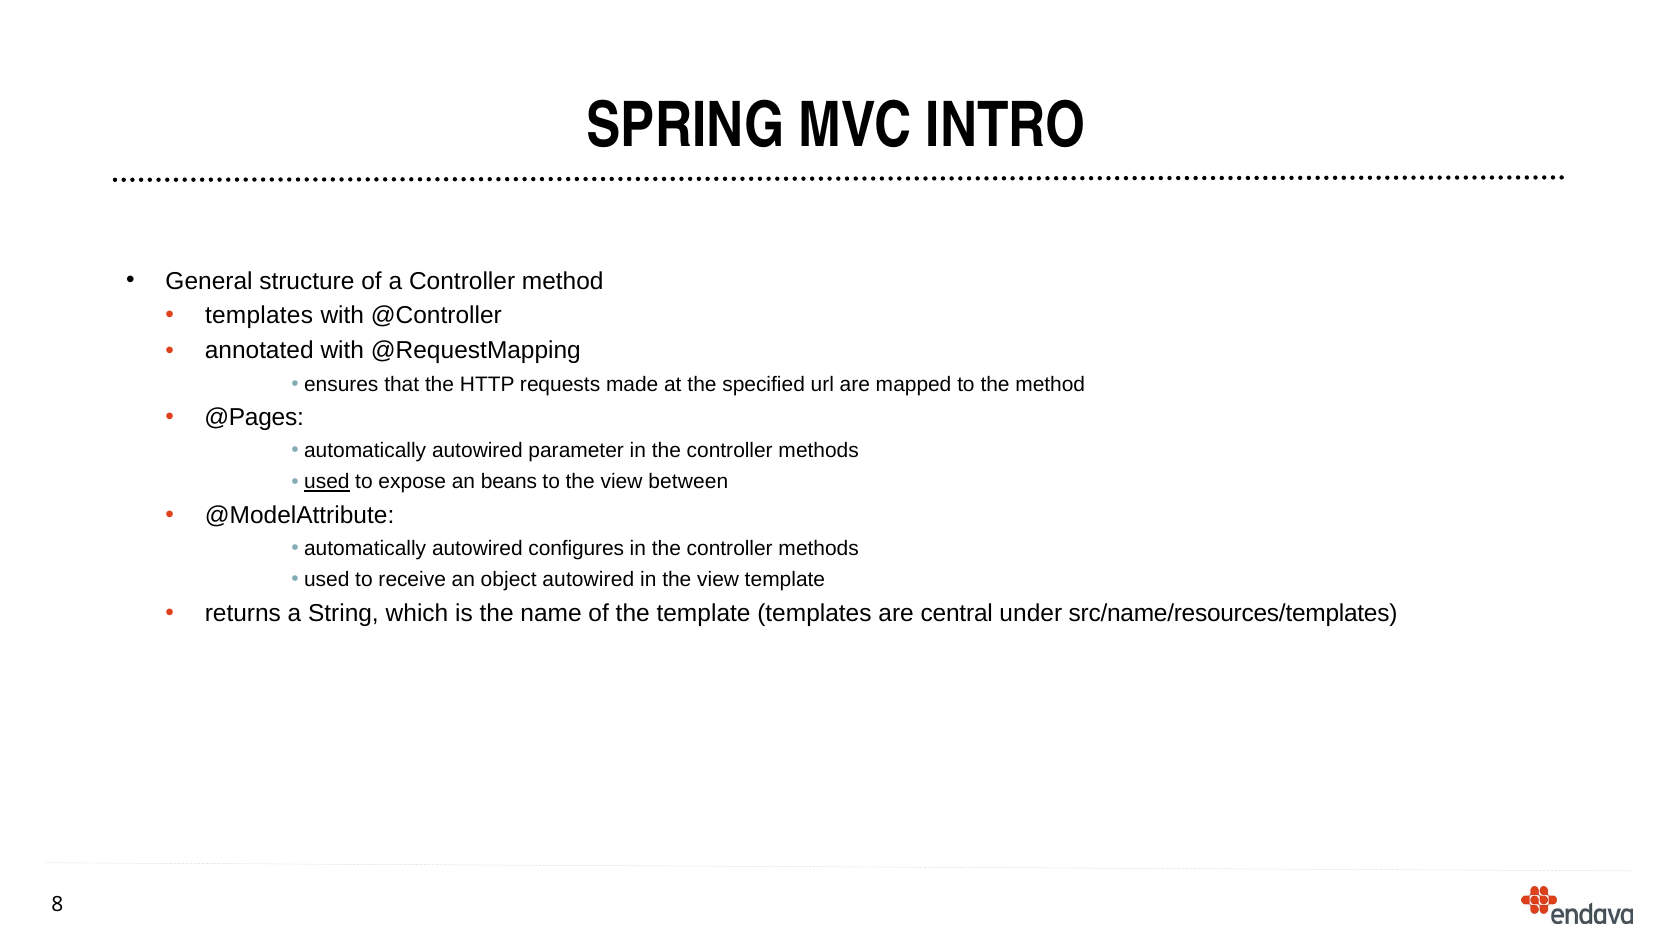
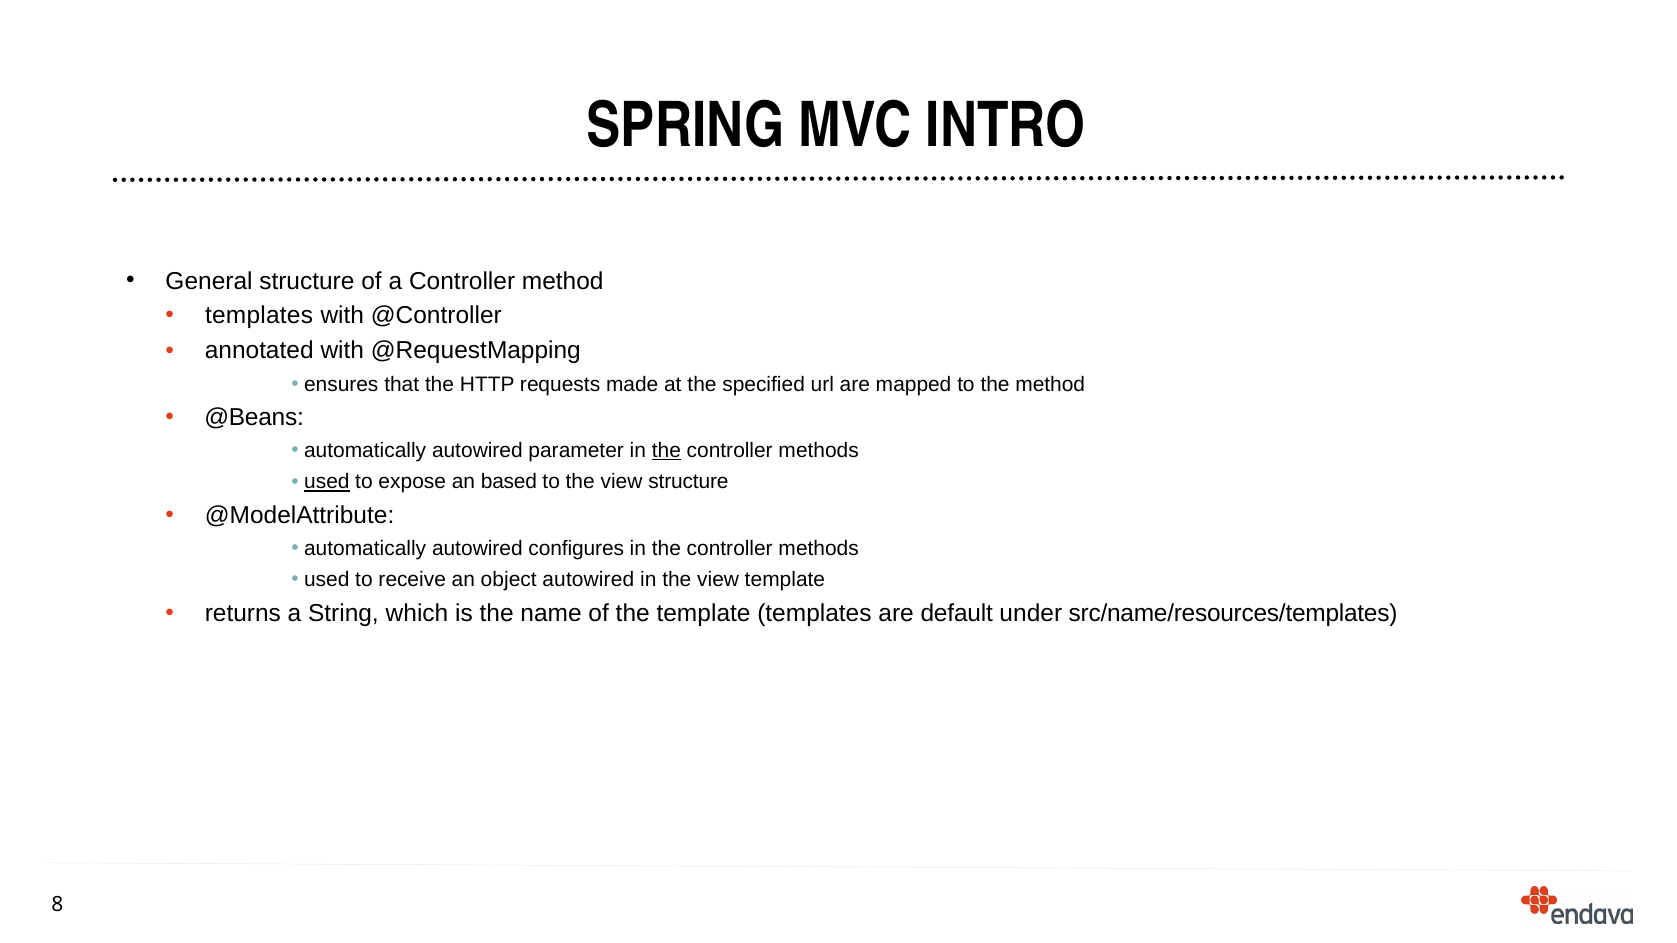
@Pages: @Pages -> @Beans (254, 417)
the underline: none -> present (666, 451)
beans: beans -> based (509, 482)
view between: between -> structure (688, 482)
central: central -> default (957, 613)
